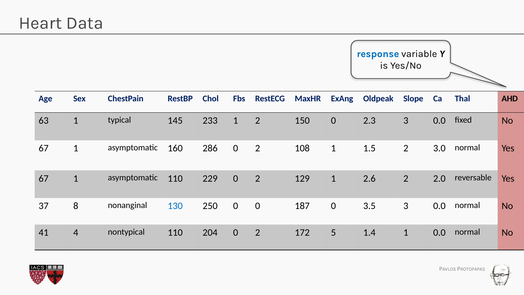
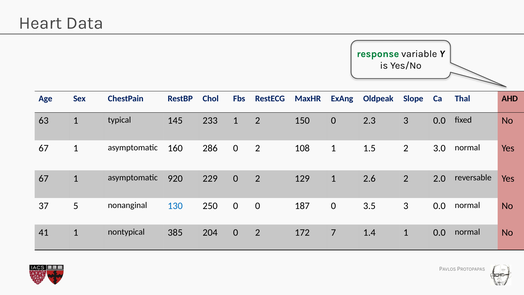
response colour: blue -> green (378, 54)
asymptomatic 110: 110 -> 920 (175, 178)
8: 8 -> 5 (76, 206)
41 4: 4 -> 1 (76, 232)
nontypical 110: 110 -> 385 (175, 232)
5: 5 -> 7 (333, 232)
